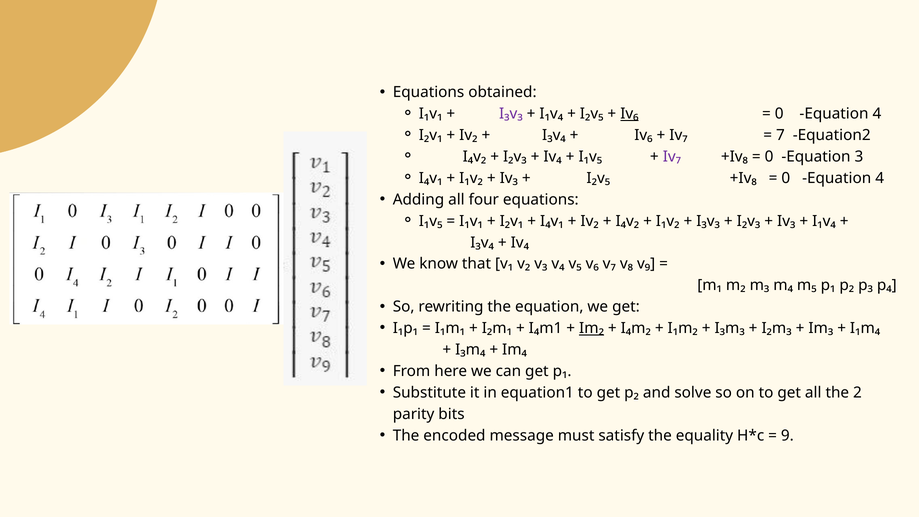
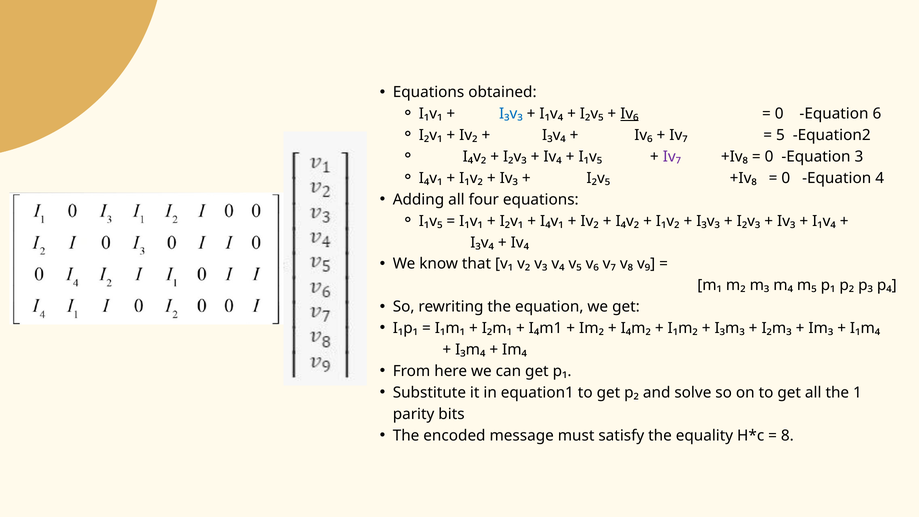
I₃v₃ colour: purple -> blue (511, 114)
4: 4 -> 6 (877, 114)
7: 7 -> 5 (780, 135)
Im₂ underline: present -> none (592, 328)
2: 2 -> 1 (857, 393)
9: 9 -> 8 (787, 435)
